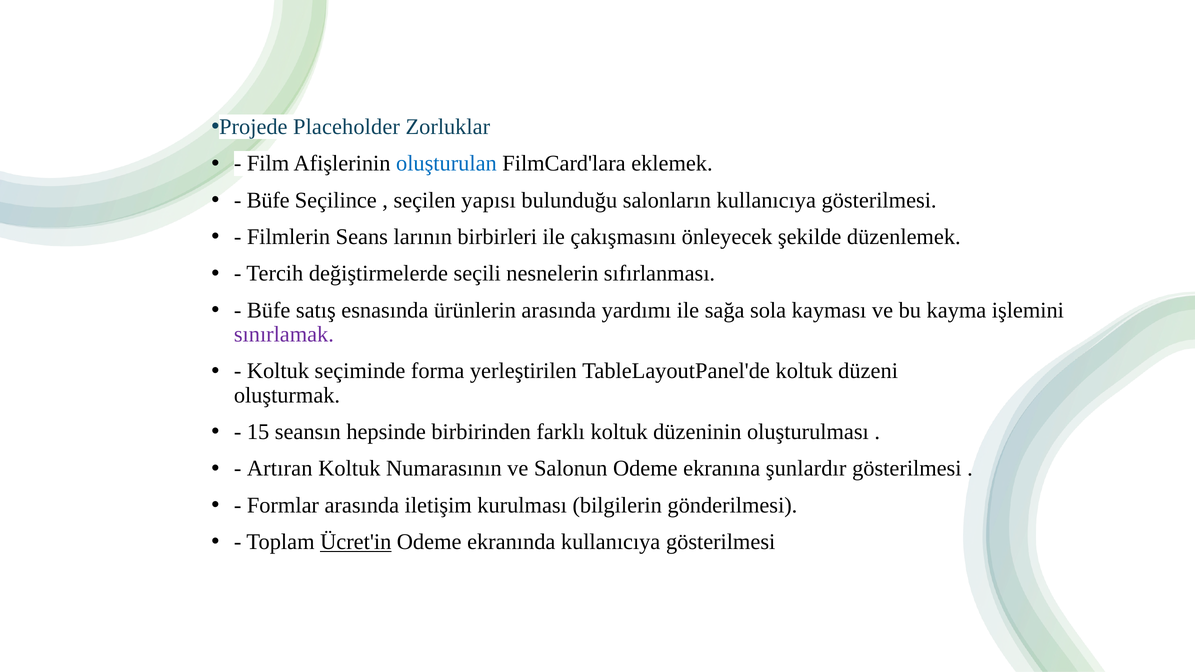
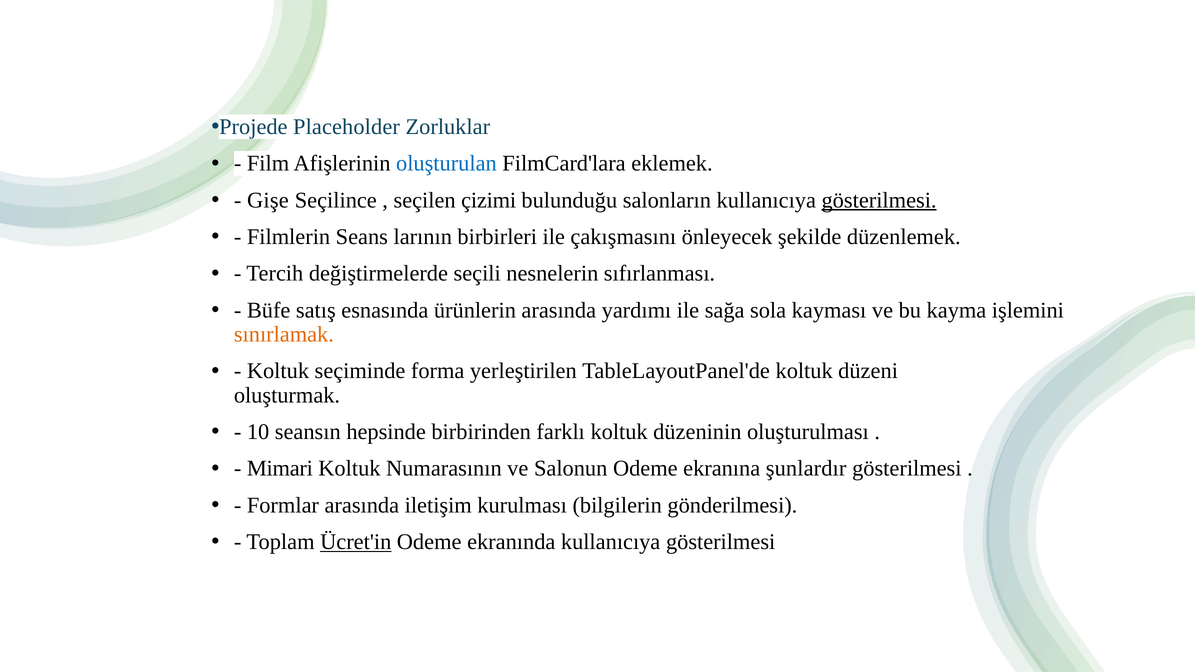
Büfe: Büfe -> Gişe (268, 200)
yapısı: yapısı -> çizimi (489, 200)
gösterilmesi underline: none -> present (879, 200)
sınırlamak colour: purple -> orange (284, 334)
15: 15 -> 10 (258, 432)
Artıran: Artıran -> Mimari (280, 469)
